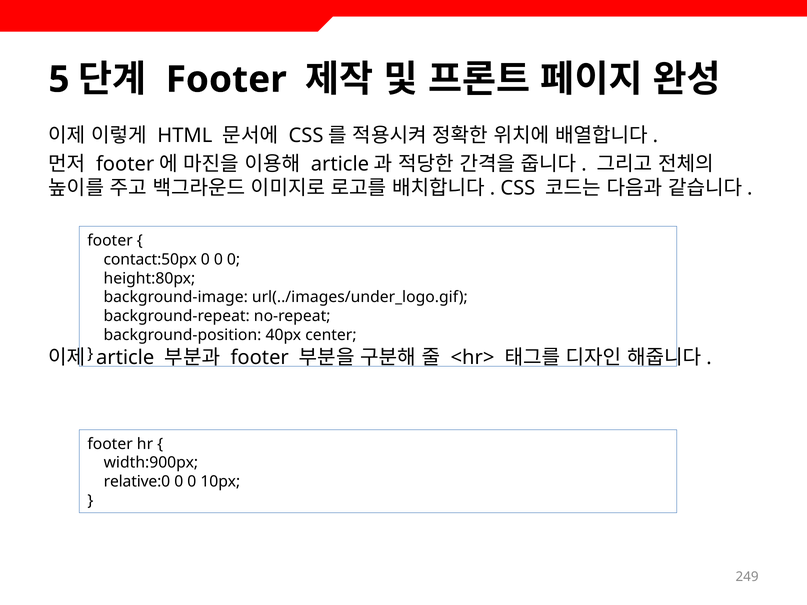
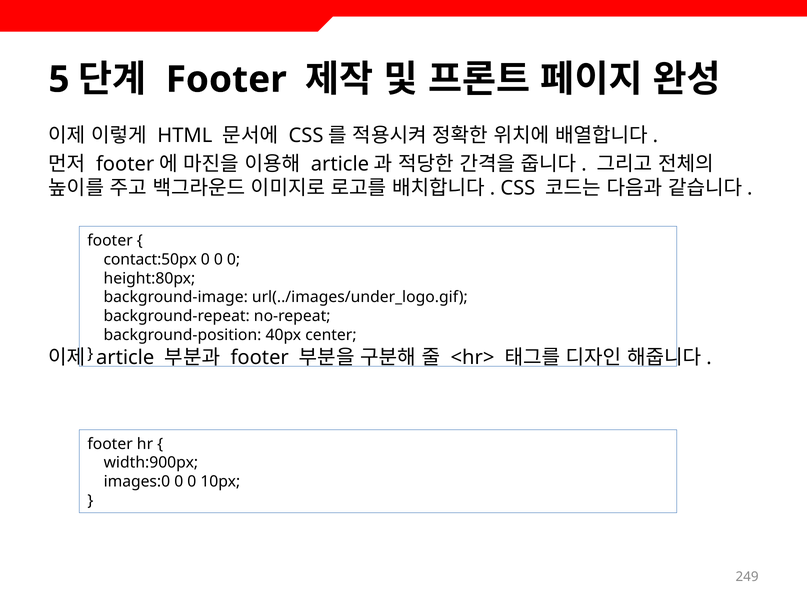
relative:0: relative:0 -> images:0 (137, 482)
